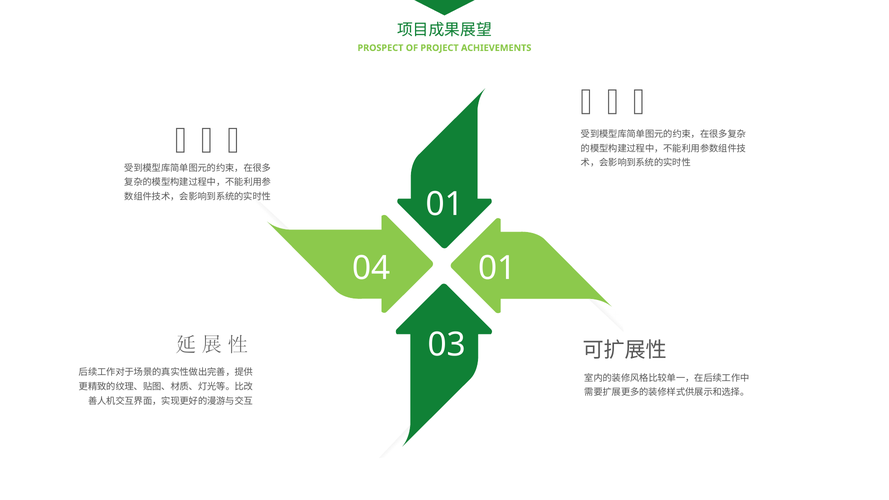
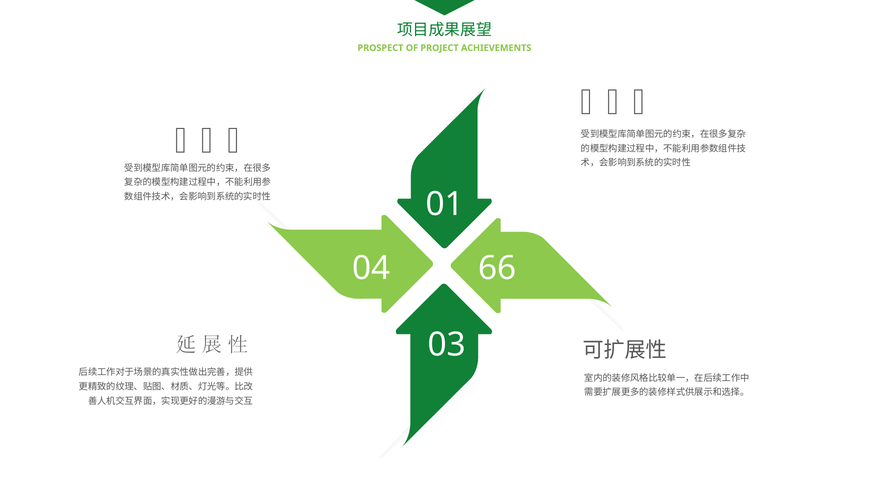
04 01: 01 -> 66 (497, 268)
